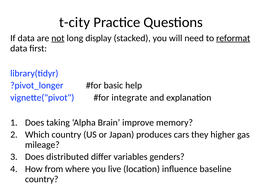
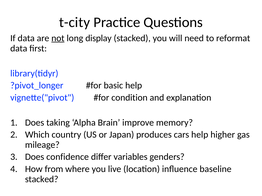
reformat underline: present -> none (233, 38)
integrate: integrate -> condition (129, 98)
cars they: they -> help (200, 135)
distributed: distributed -> confidence (68, 157)
country: country -> stacked (42, 180)
